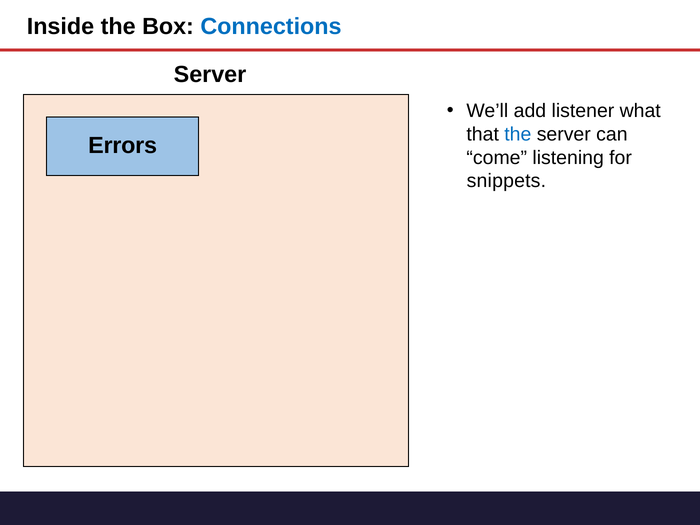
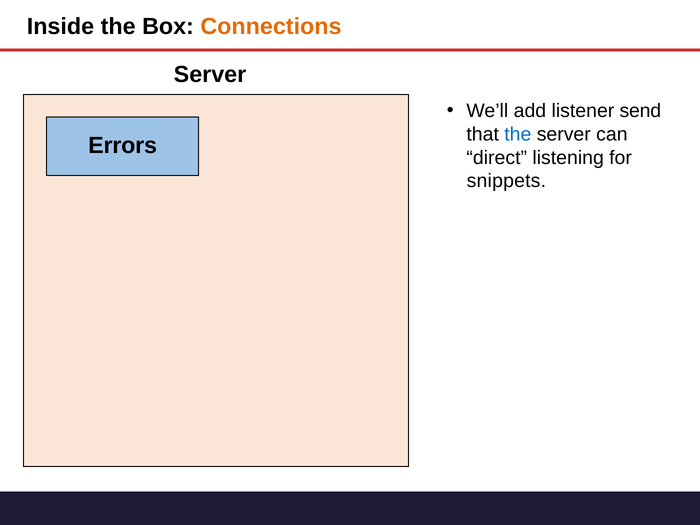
Connections colour: blue -> orange (271, 27)
what: what -> send (640, 111)
come: come -> direct (497, 158)
